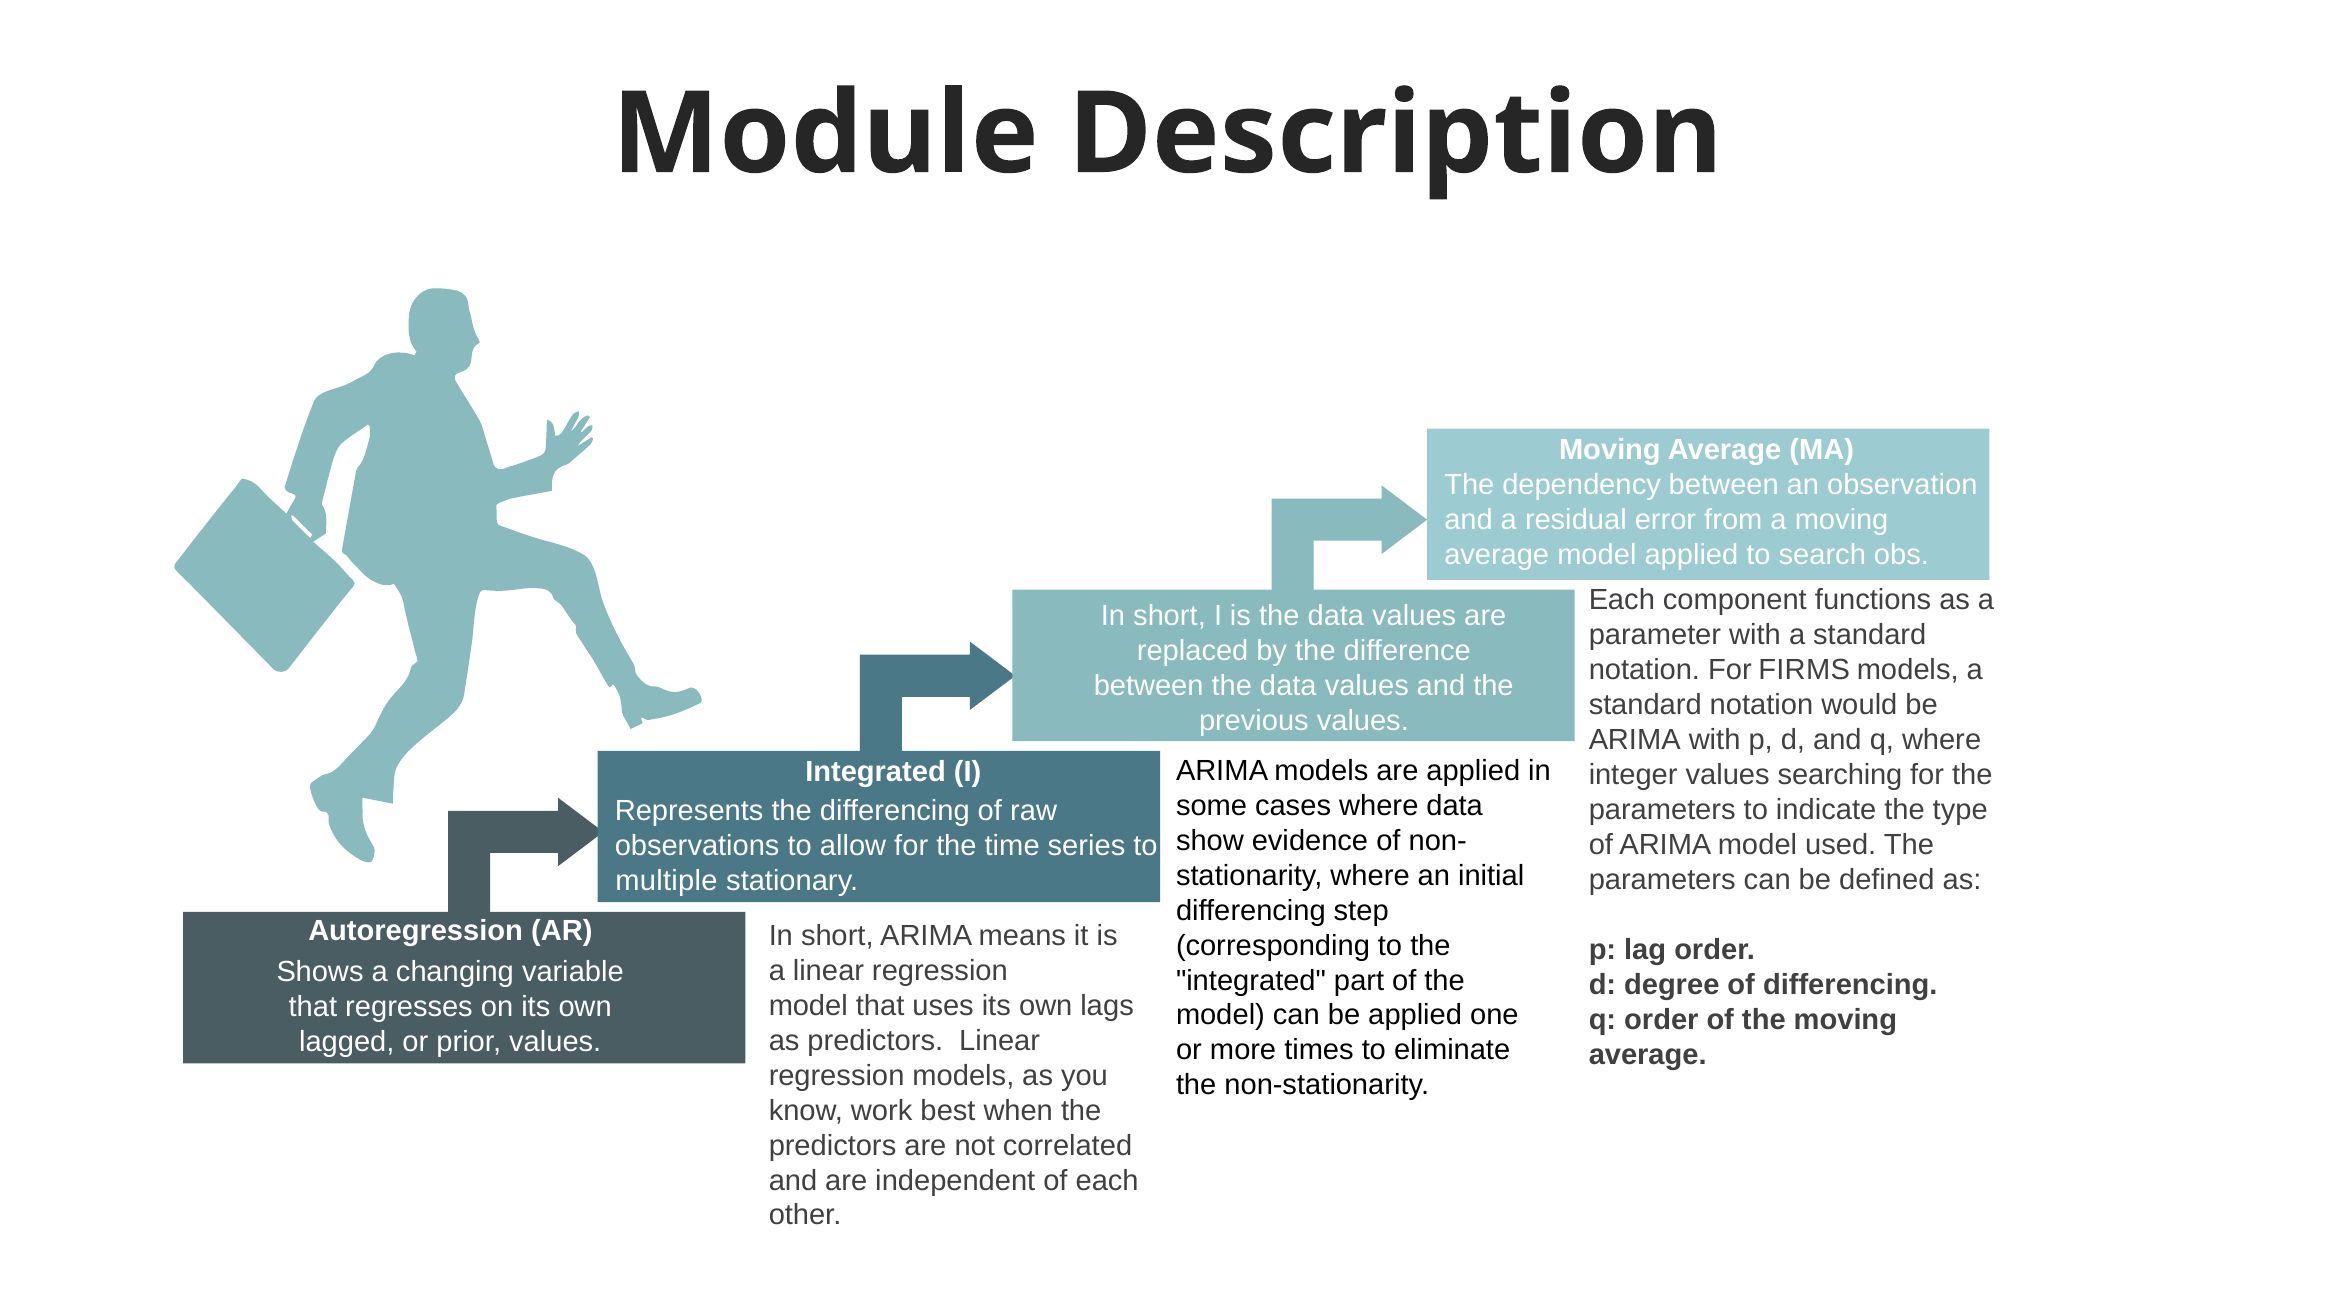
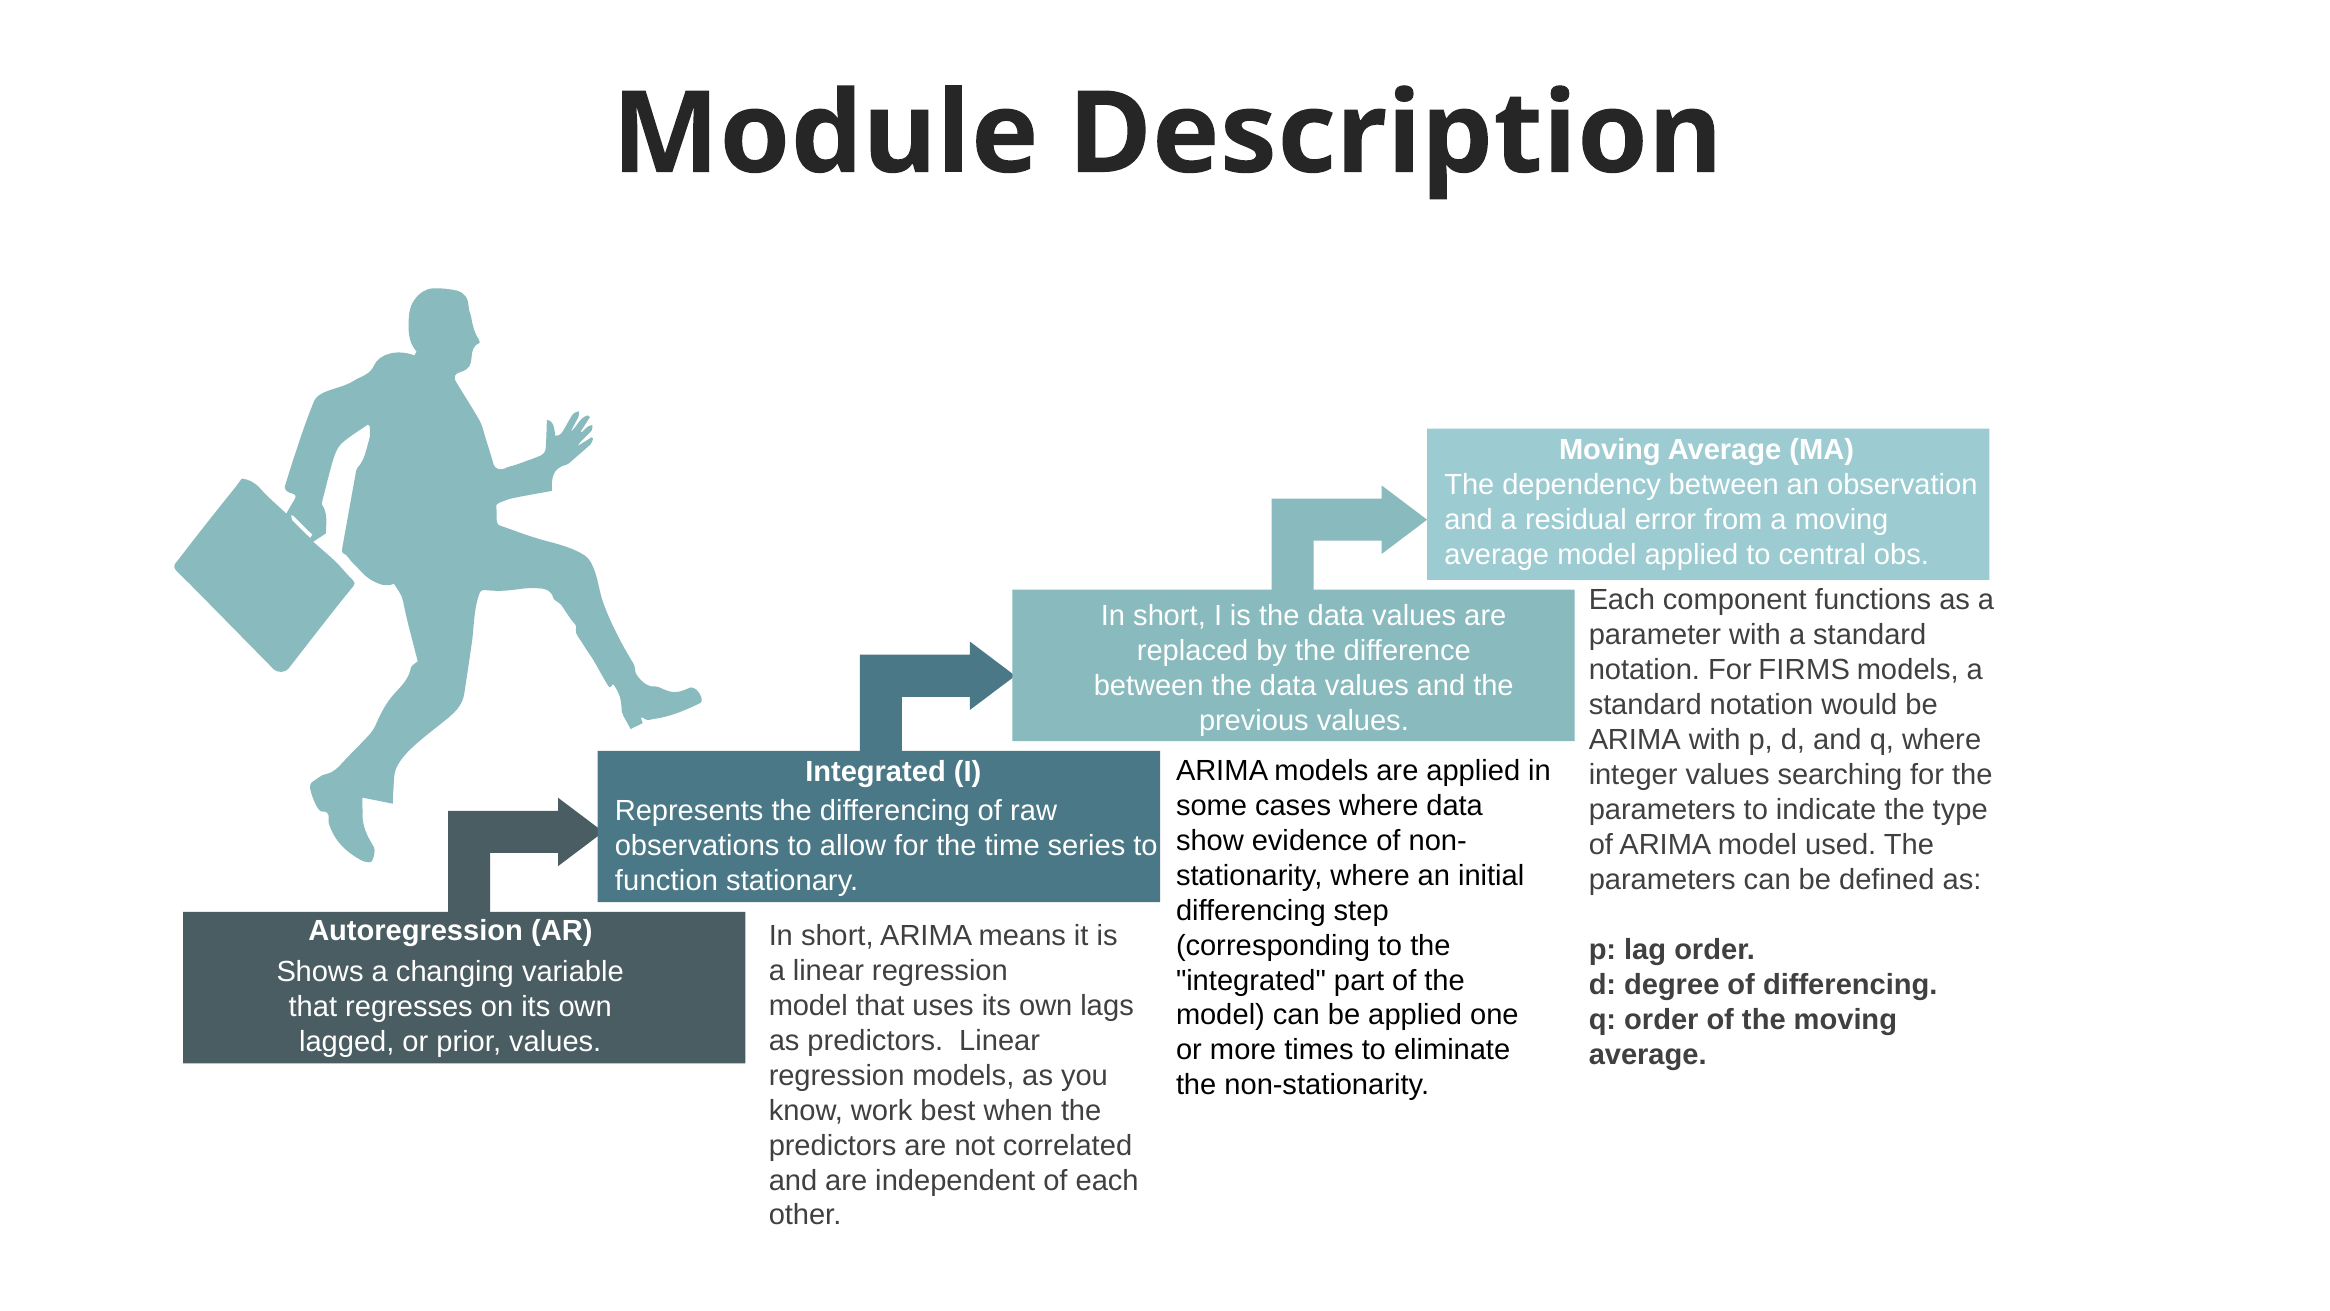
search: search -> central (1822, 555)
multiple: multiple -> function (667, 880)
